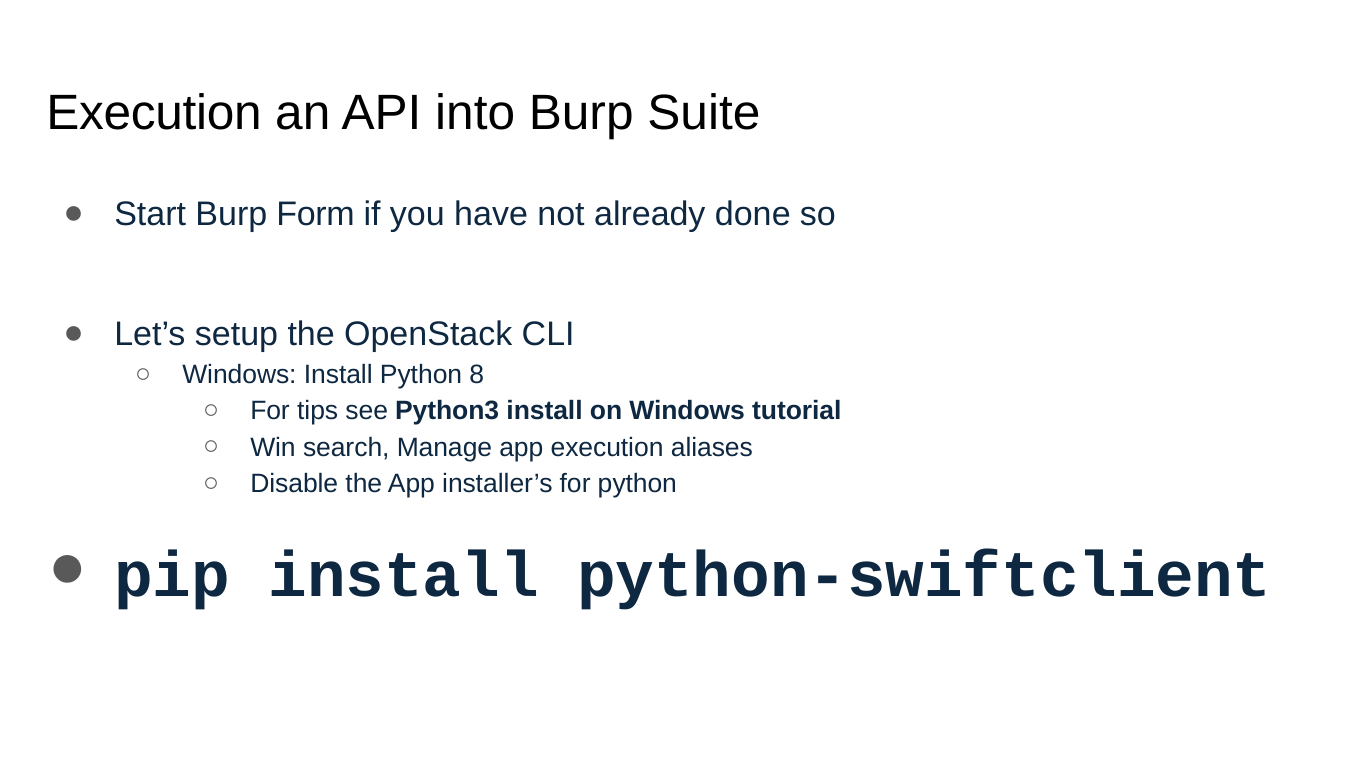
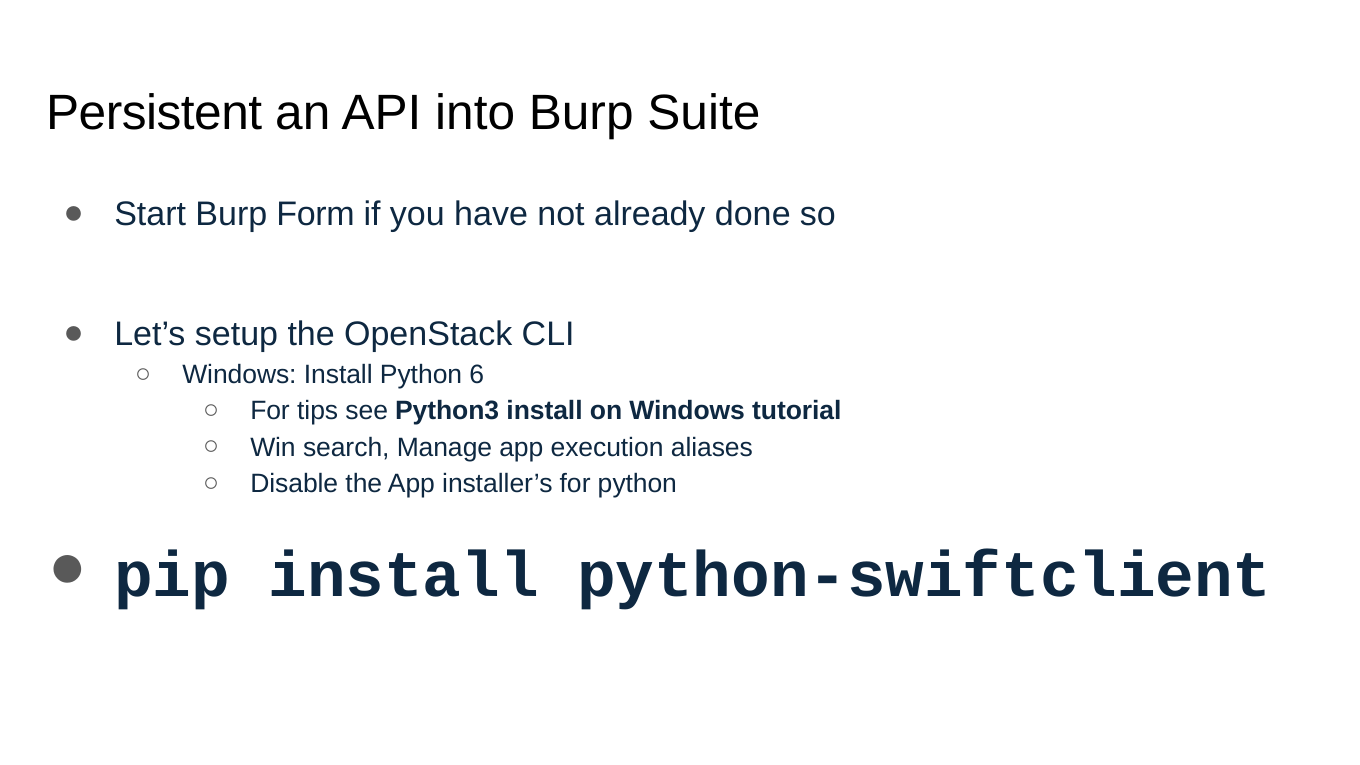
Execution: Execution -> Persistent (154, 113)
8: 8 -> 6 (477, 375)
